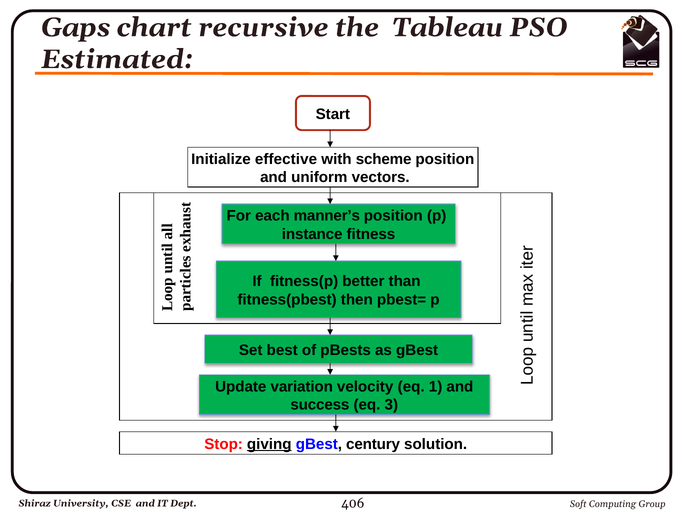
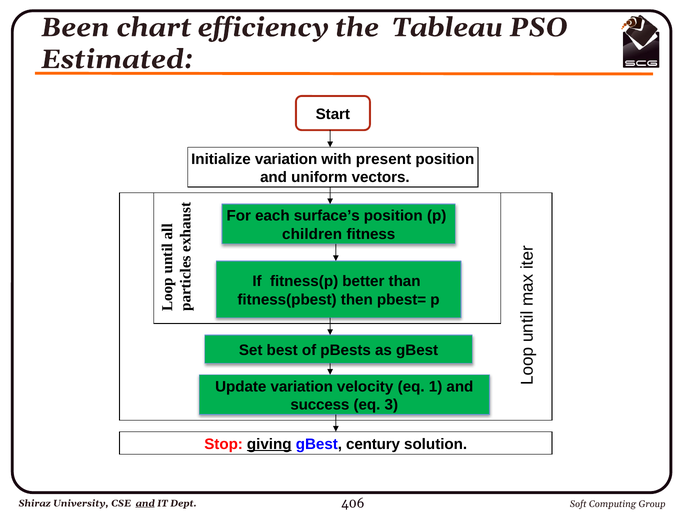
Gaps: Gaps -> Been (75, 27)
recursive: recursive -> efficiency (263, 27)
Initialize effective: effective -> variation (286, 159)
scheme: scheme -> present (384, 159)
manner’s: manner’s -> surface’s (327, 216)
instance: instance -> children (312, 234)
and underline: none -> present (145, 504)
